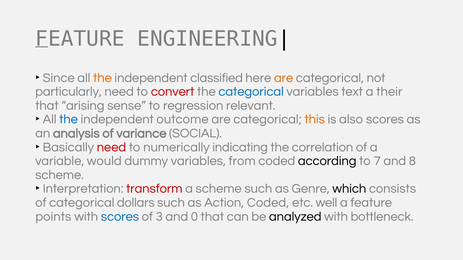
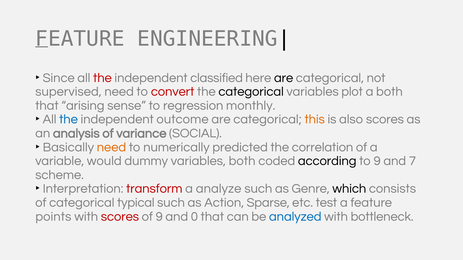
the colour: orange -> red (102, 78)
are colour: orange -> black (284, 78)
particularly: particularly -> supervised (68, 92)
categorical colour: blue -> black (251, 92)
text: text -> plot (352, 92)
a their: their -> both (389, 92)
relevant: relevant -> monthly (251, 106)
need colour: red -> orange (111, 147)
indicating: indicating -> predicted (240, 147)
variables from: from -> both (242, 161)
to 7: 7 -> 9 (377, 161)
8: 8 -> 7 (412, 161)
a scheme: scheme -> analyze (219, 189)
dollars: dollars -> typical (136, 203)
Action Coded: Coded -> Sparse (268, 203)
well: well -> test (326, 203)
scores colour: blue -> red (120, 217)
of 3: 3 -> 9 (159, 217)
analyzed colour: black -> blue (295, 217)
